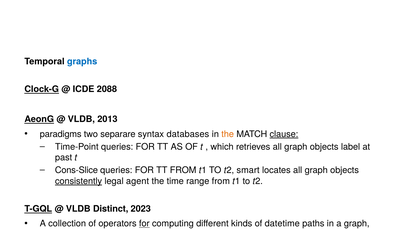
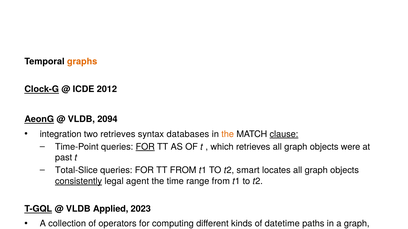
graphs colour: blue -> orange (82, 62)
2088: 2088 -> 2012 (107, 90)
2013: 2013 -> 2094 (107, 120)
paradigms: paradigms -> integration (61, 134)
two separare: separare -> retrieves (118, 134)
FOR underline: none -> present (145, 147)
label: label -> were (351, 147)
Cons-Slice: Cons-Slice -> Total-Slice (76, 171)
Distinct: Distinct -> Applied (111, 209)
for underline: present -> none (144, 224)
